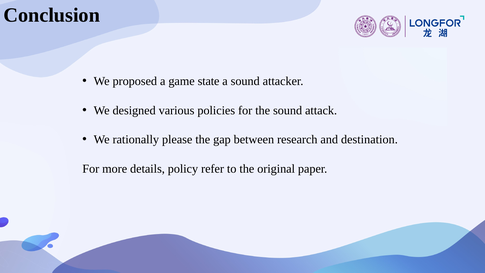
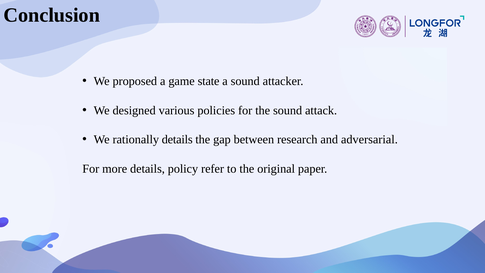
rationally please: please -> details (177, 139)
destination: destination -> adversarial (369, 139)
